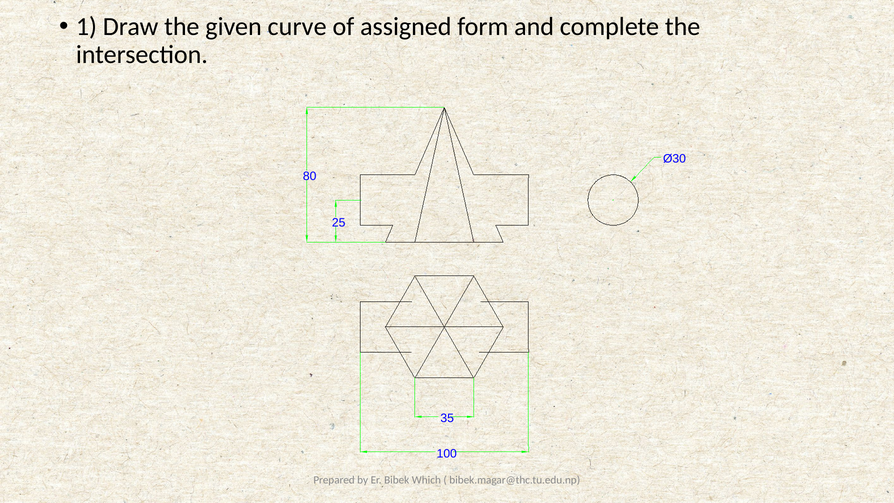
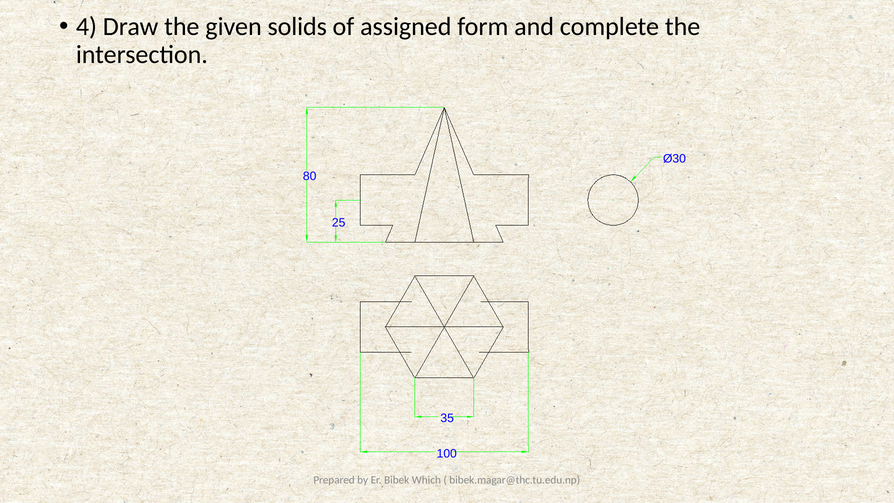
1: 1 -> 4 (86, 27)
curve: curve -> solids (297, 27)
